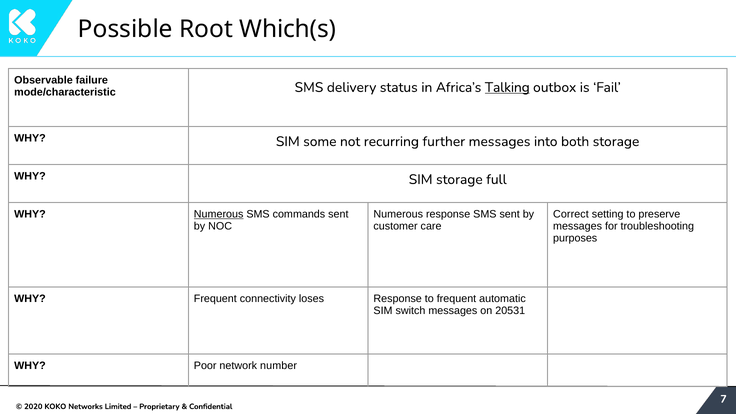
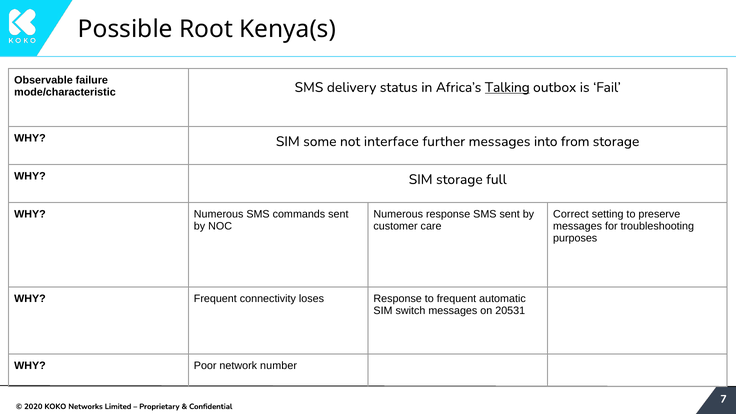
Which(s: Which(s -> Kenya(s (288, 29)
recurring: recurring -> interface (391, 141)
both: both -> from (575, 141)
Numerous underline: present -> none (219, 214)
